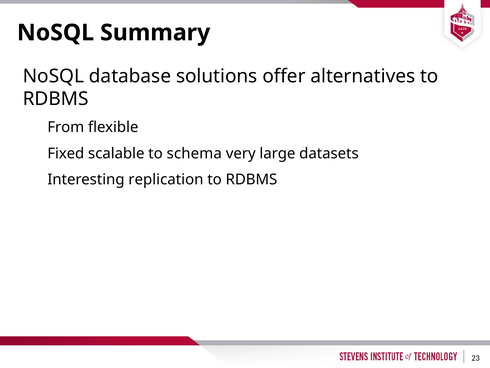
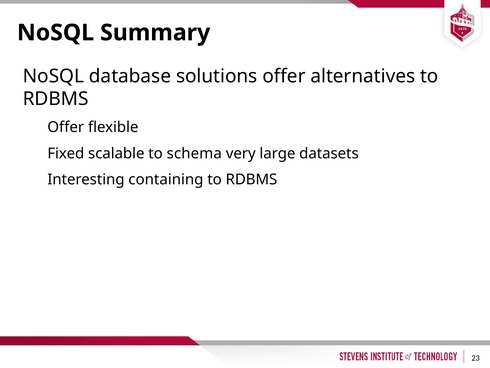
From: From -> Offer (66, 127)
replication: replication -> containing (166, 179)
